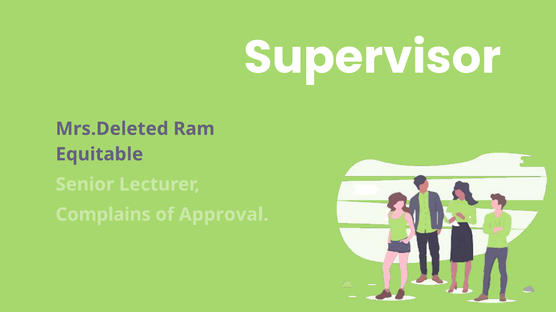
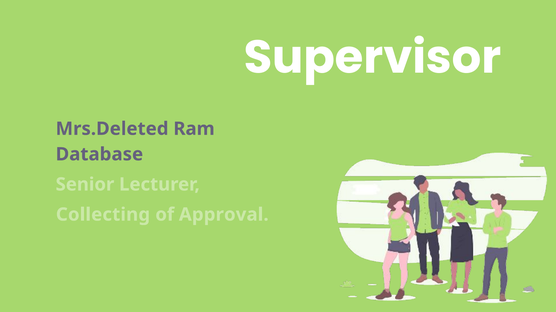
Equitable: Equitable -> Database (99, 155)
Complains: Complains -> Collecting (103, 215)
